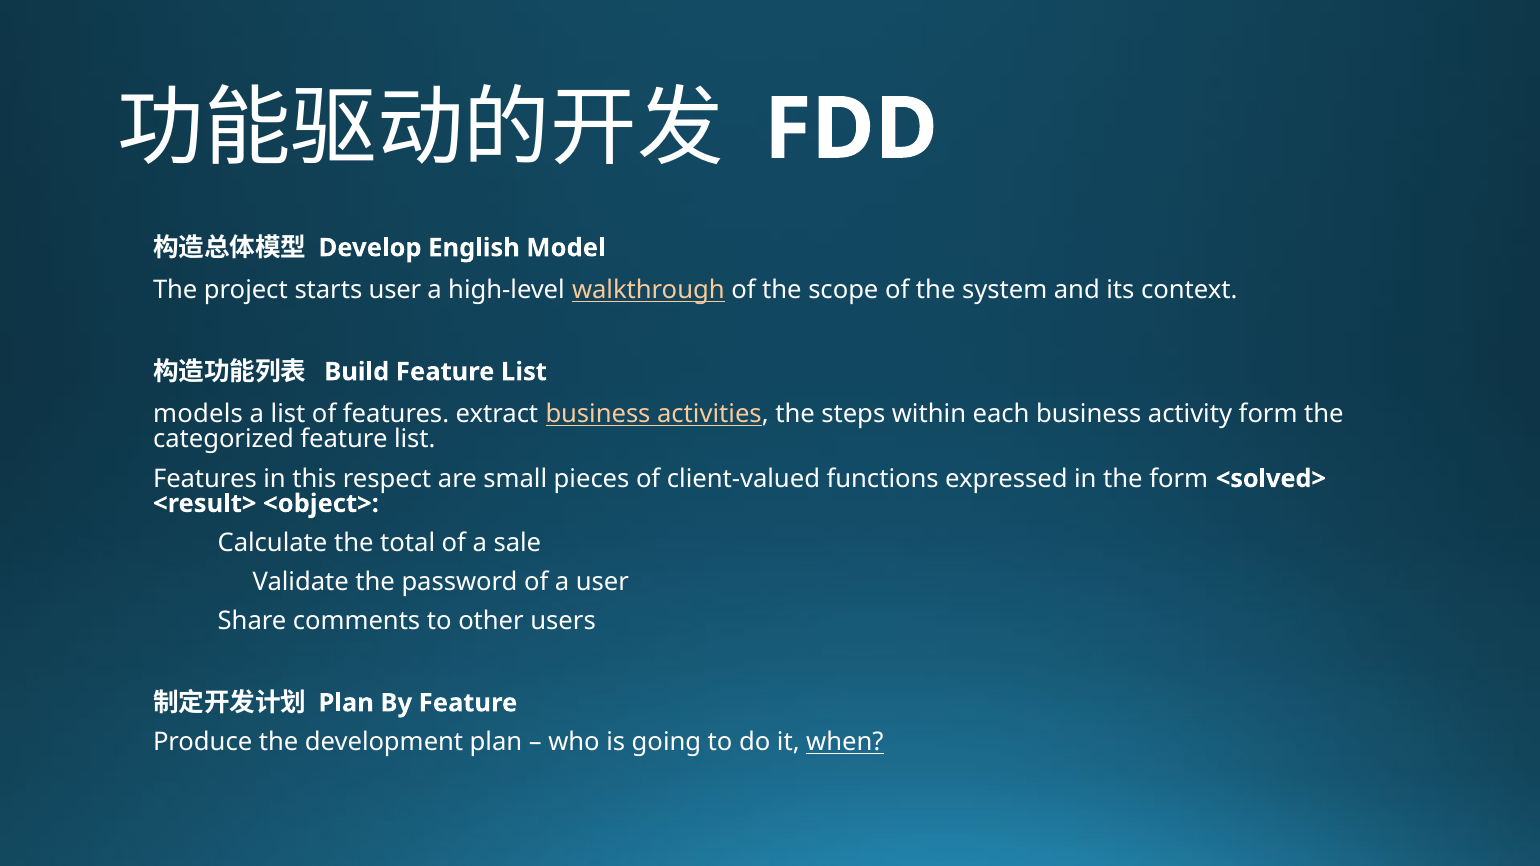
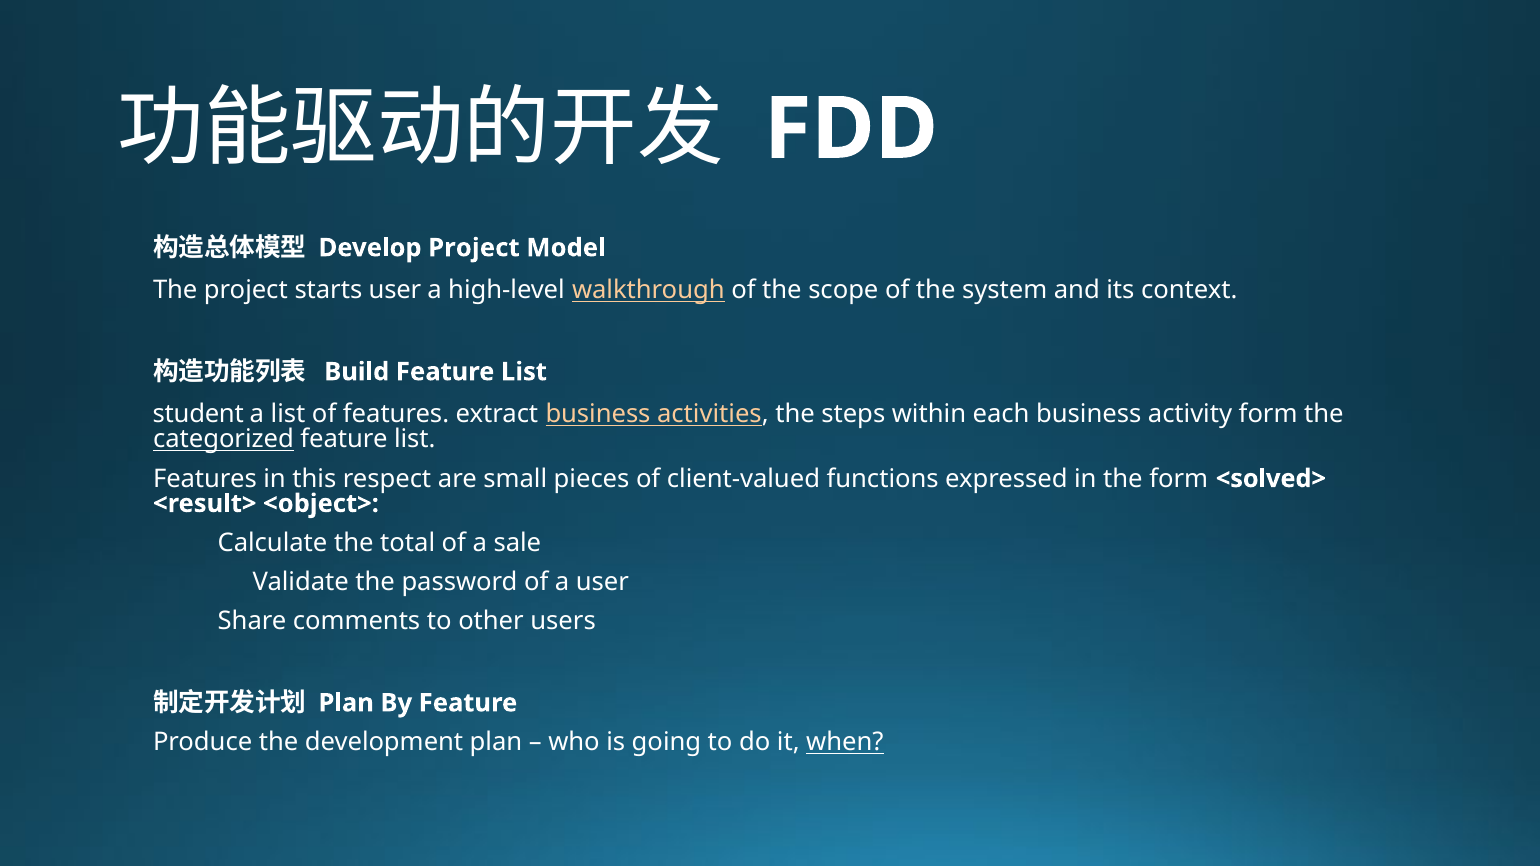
Develop English: English -> Project (474, 248)
models: models -> student (198, 414)
categorized underline: none -> present (223, 439)
